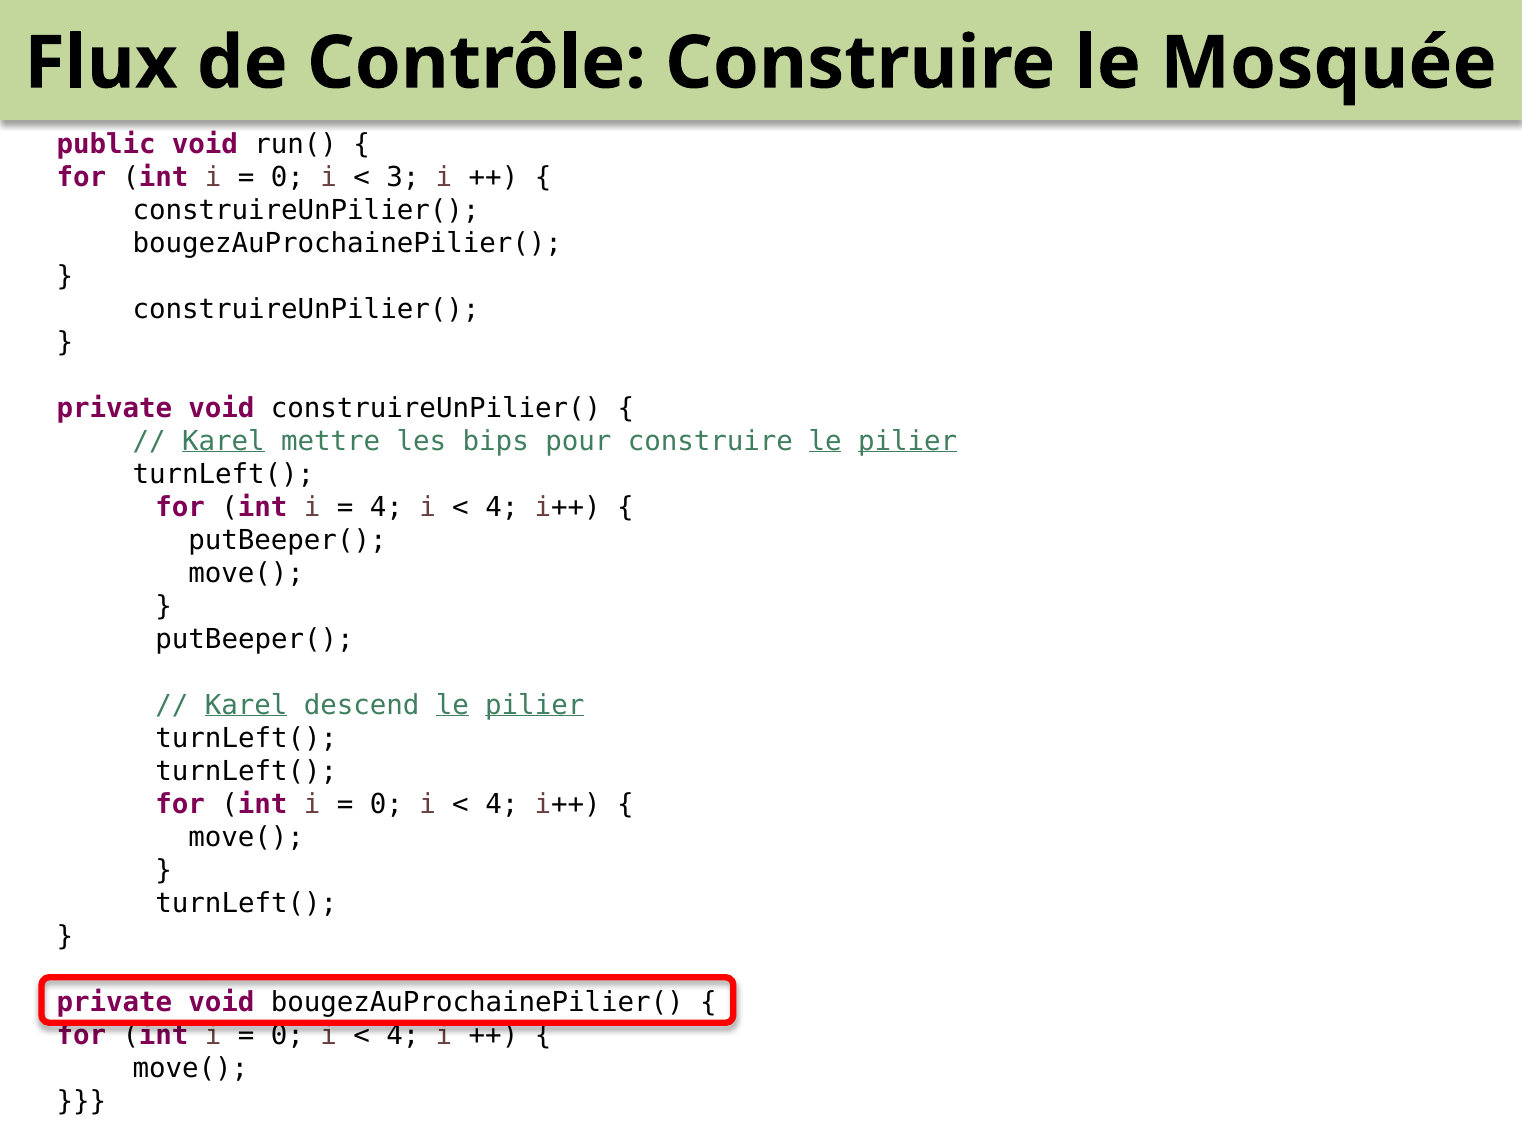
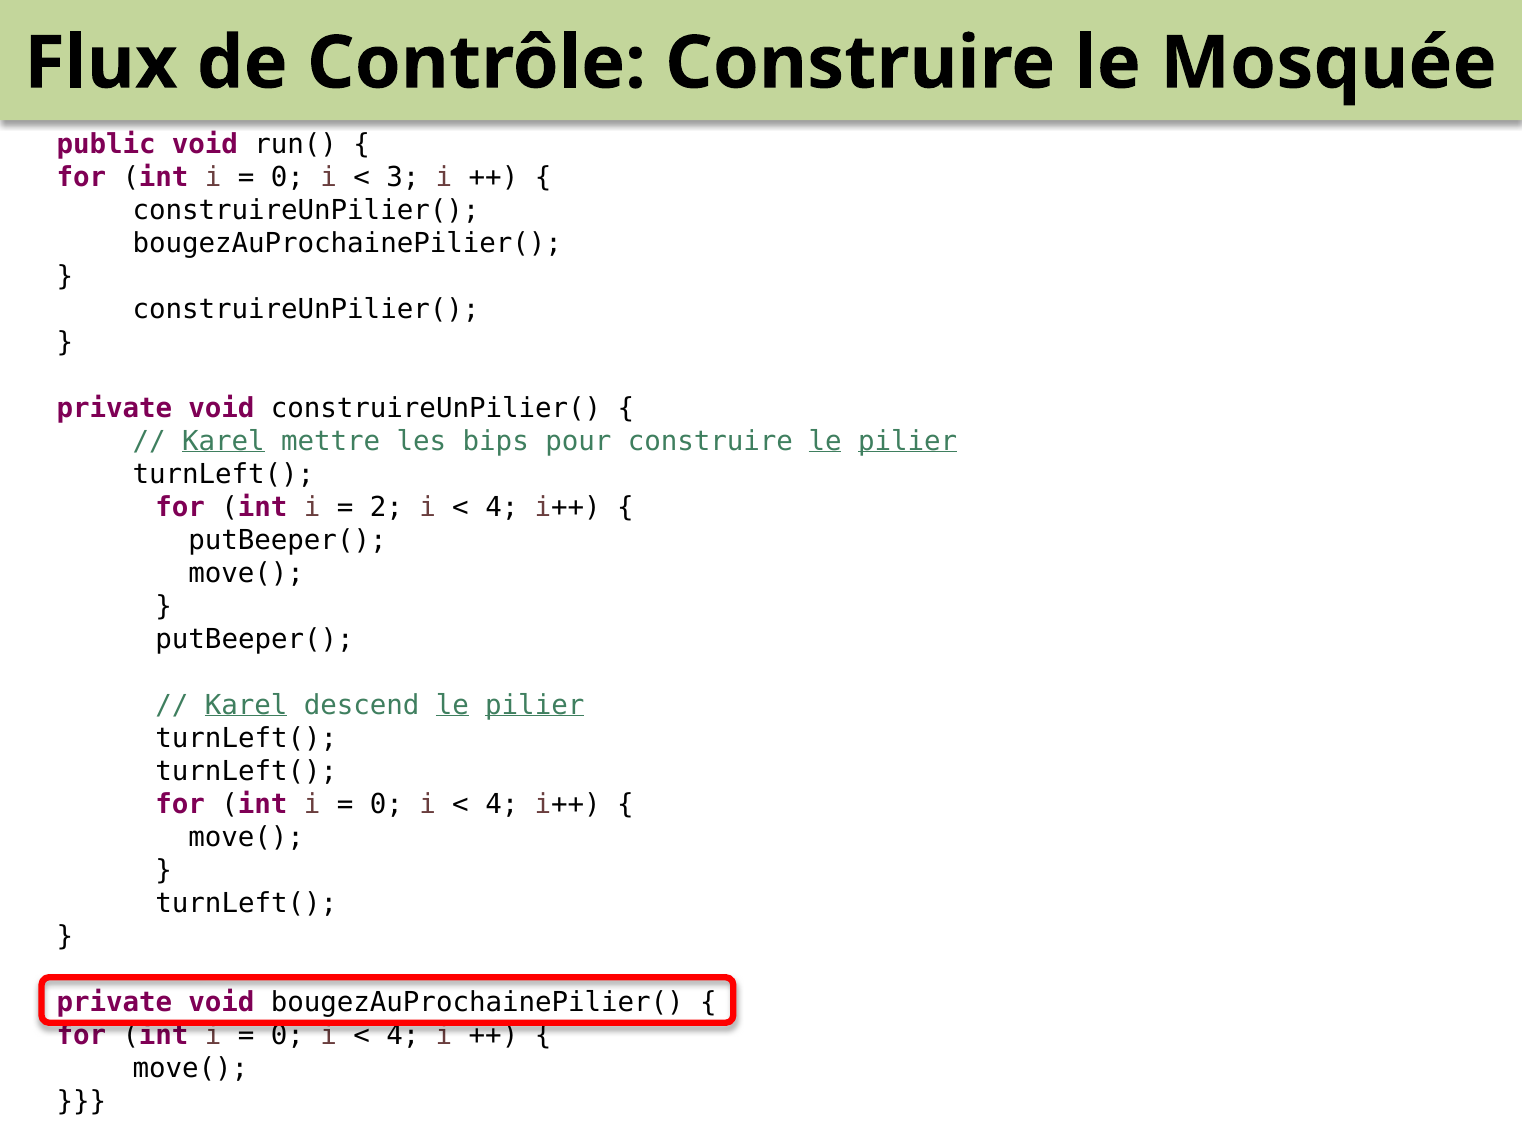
4: 4 -> 2 (386, 507)
